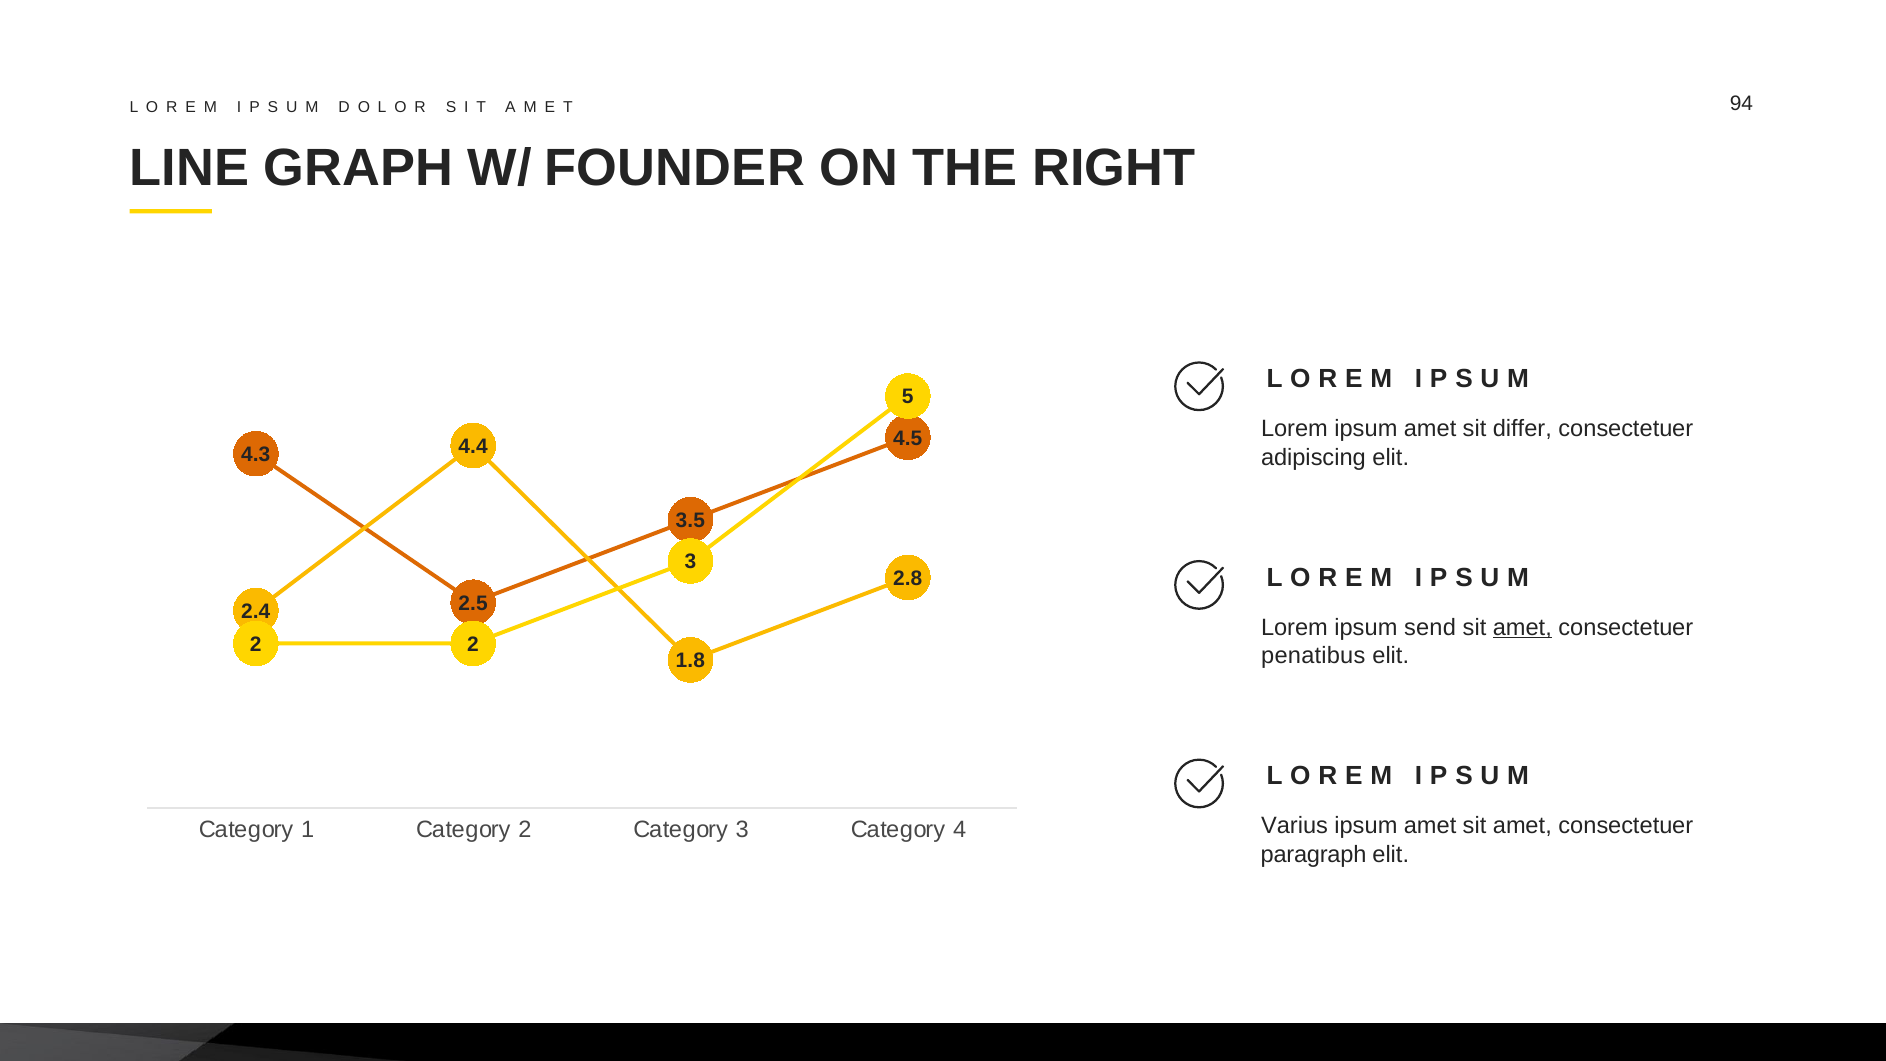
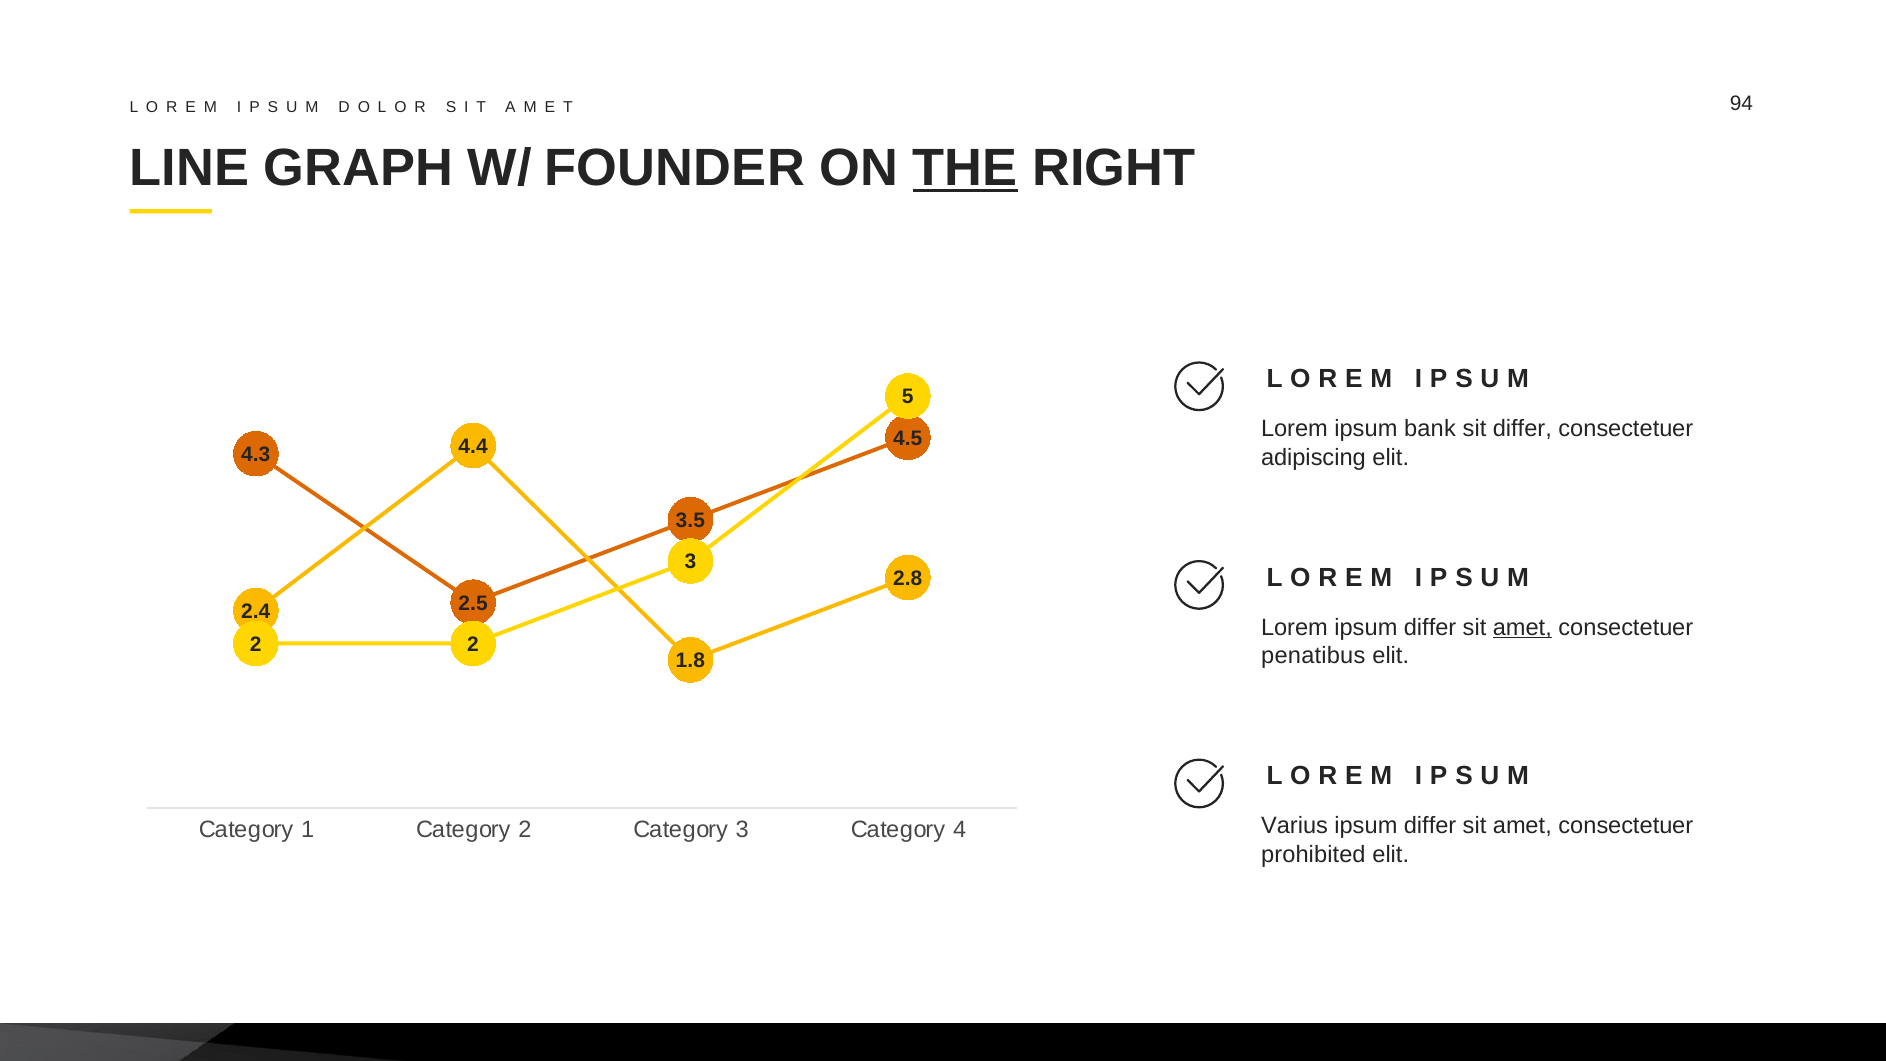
THE underline: none -> present (965, 168)
Lorem ipsum amet: amet -> bank (1430, 429)
Lorem ipsum send: send -> differ (1430, 628)
amet: amet -> differ (1430, 826)
paragraph: paragraph -> prohibited (1313, 854)
